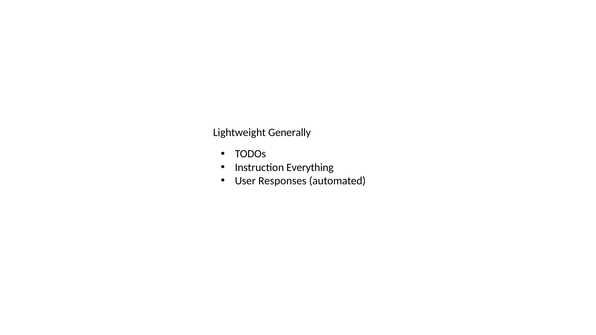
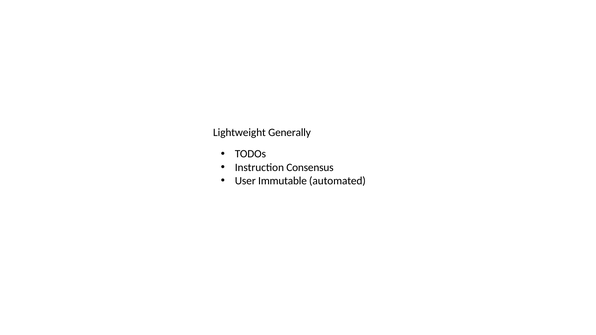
Everything: Everything -> Consensus (310, 167)
Responses: Responses -> Immutable (282, 181)
